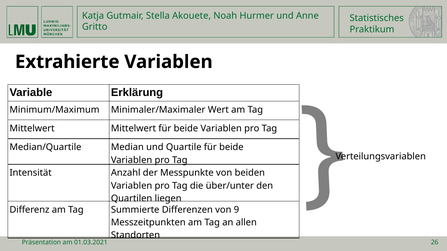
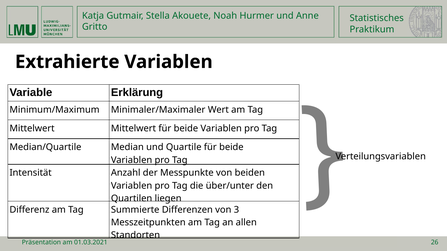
9: 9 -> 3 (236, 210)
